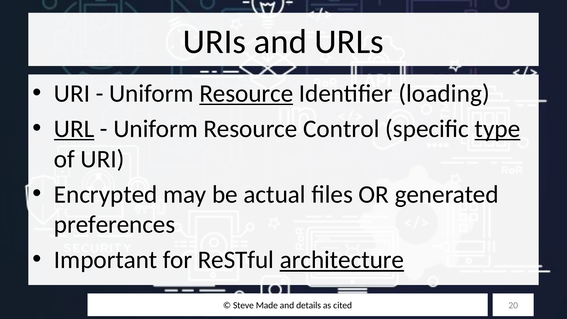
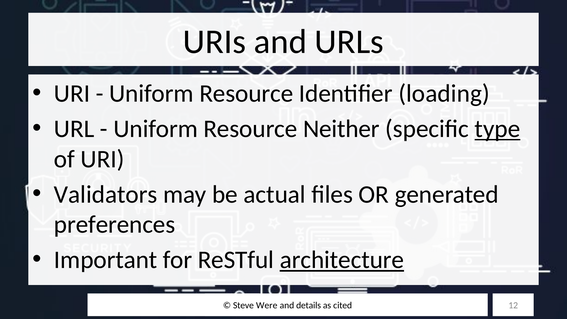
Resource underline: present -> none (246, 93)
URL underline: present -> none (74, 129)
Control: Control -> Neither (341, 129)
Encrypted: Encrypted -> Validators (106, 194)
Made: Made -> Were (267, 305)
20: 20 -> 12 (513, 305)
